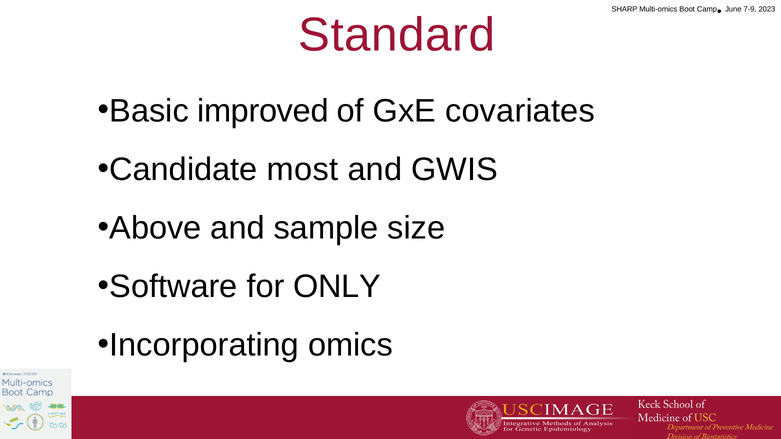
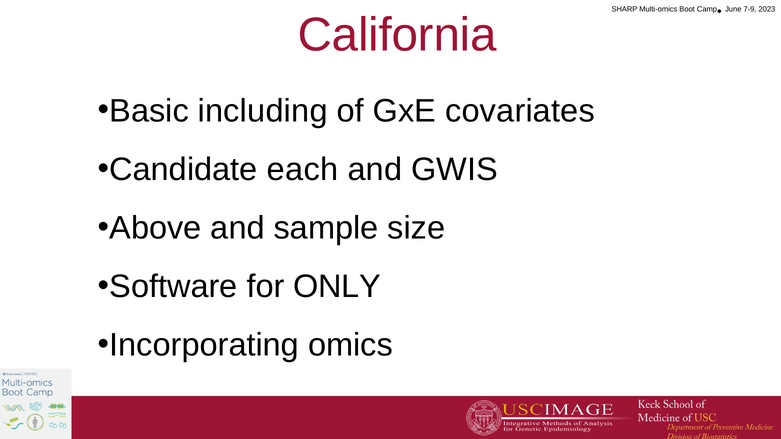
Standard: Standard -> California (397, 35)
improved: improved -> including (263, 111)
most: most -> each (302, 170)
